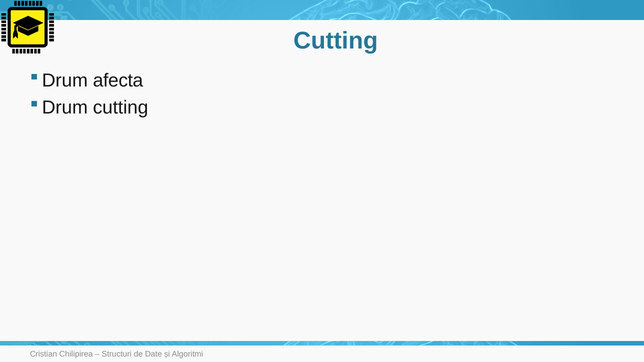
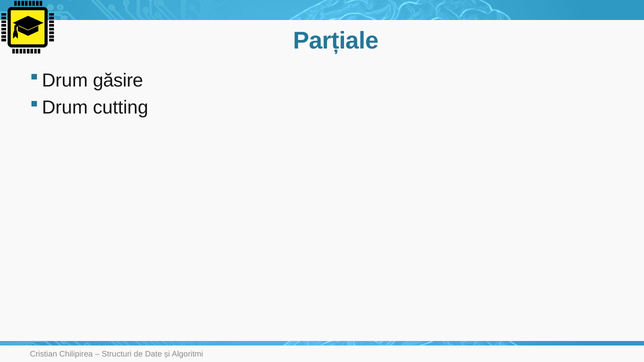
Cutting: Cutting -> Parțiale (336, 41)
afecta: afecta -> găsire (118, 80)
